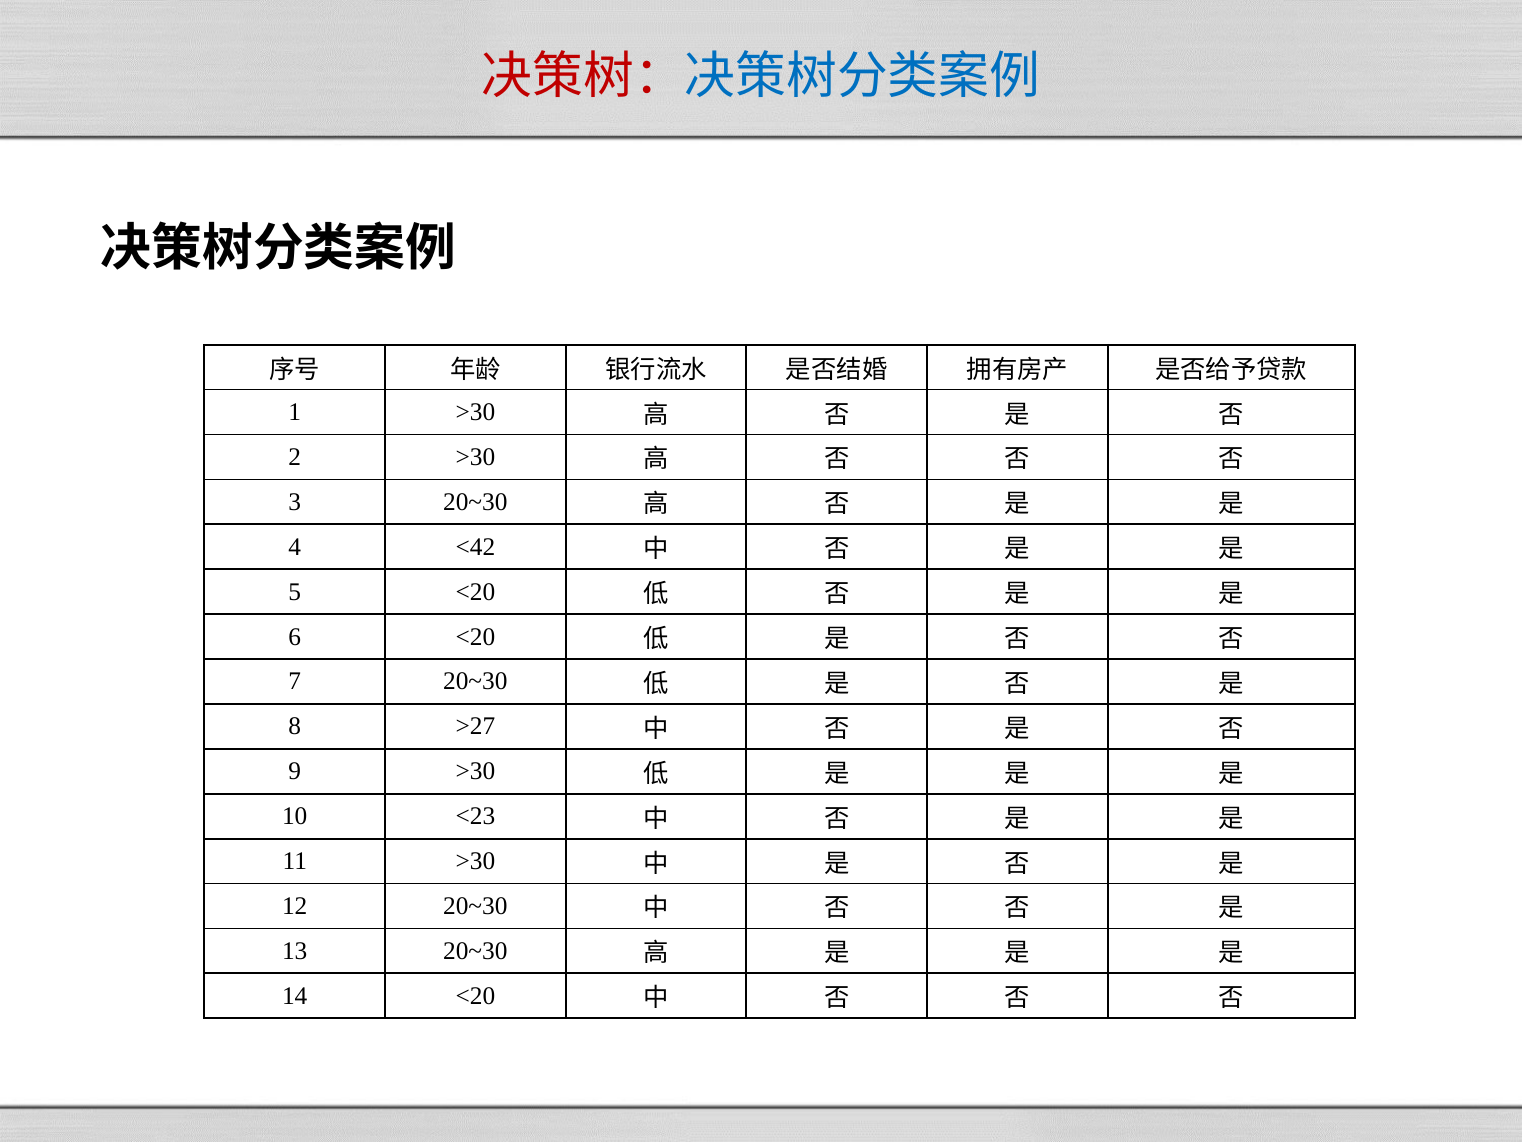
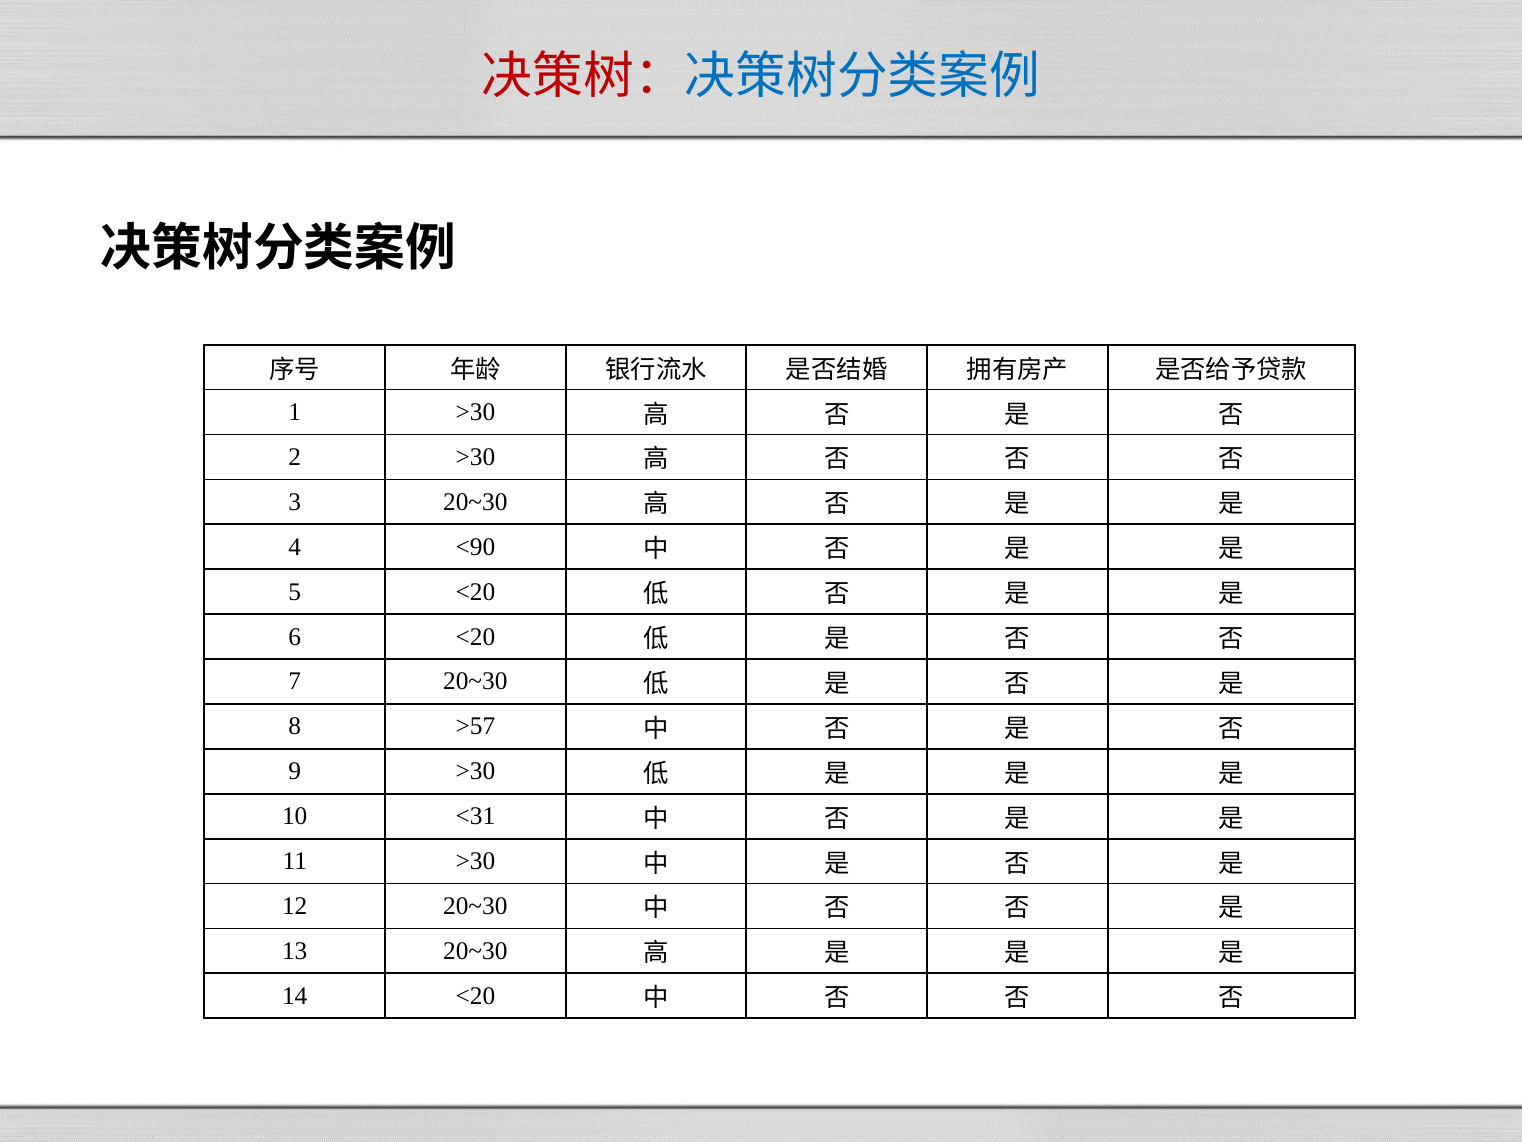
<42: <42 -> <90 (475, 547)
>27: >27 -> >57 (475, 726)
<23: <23 -> <31 (475, 816)
